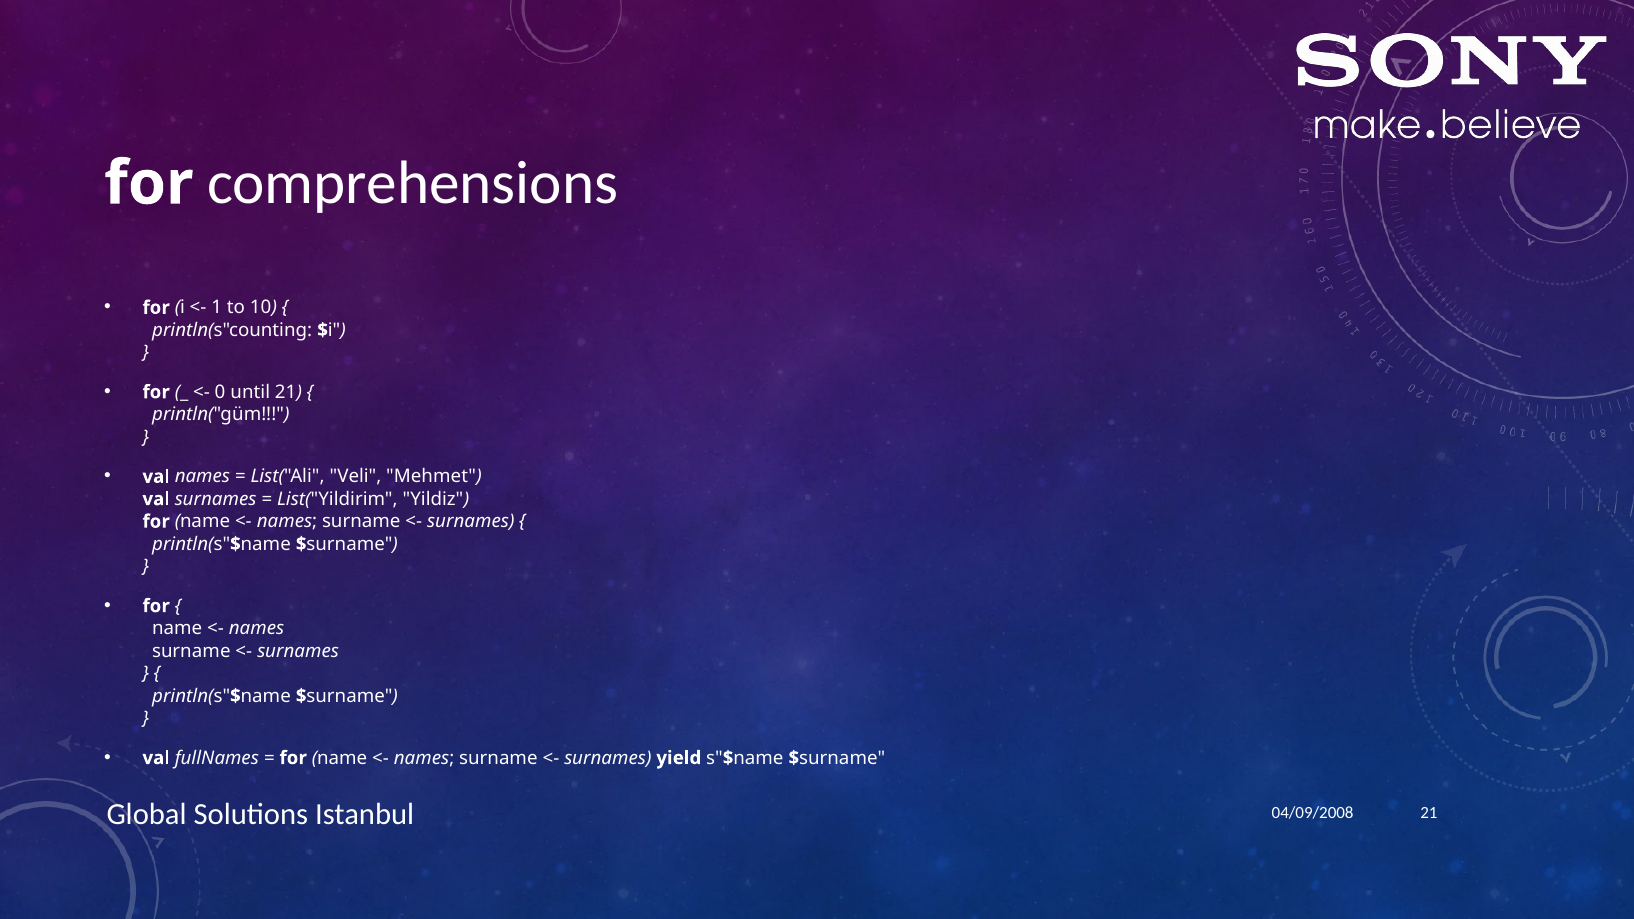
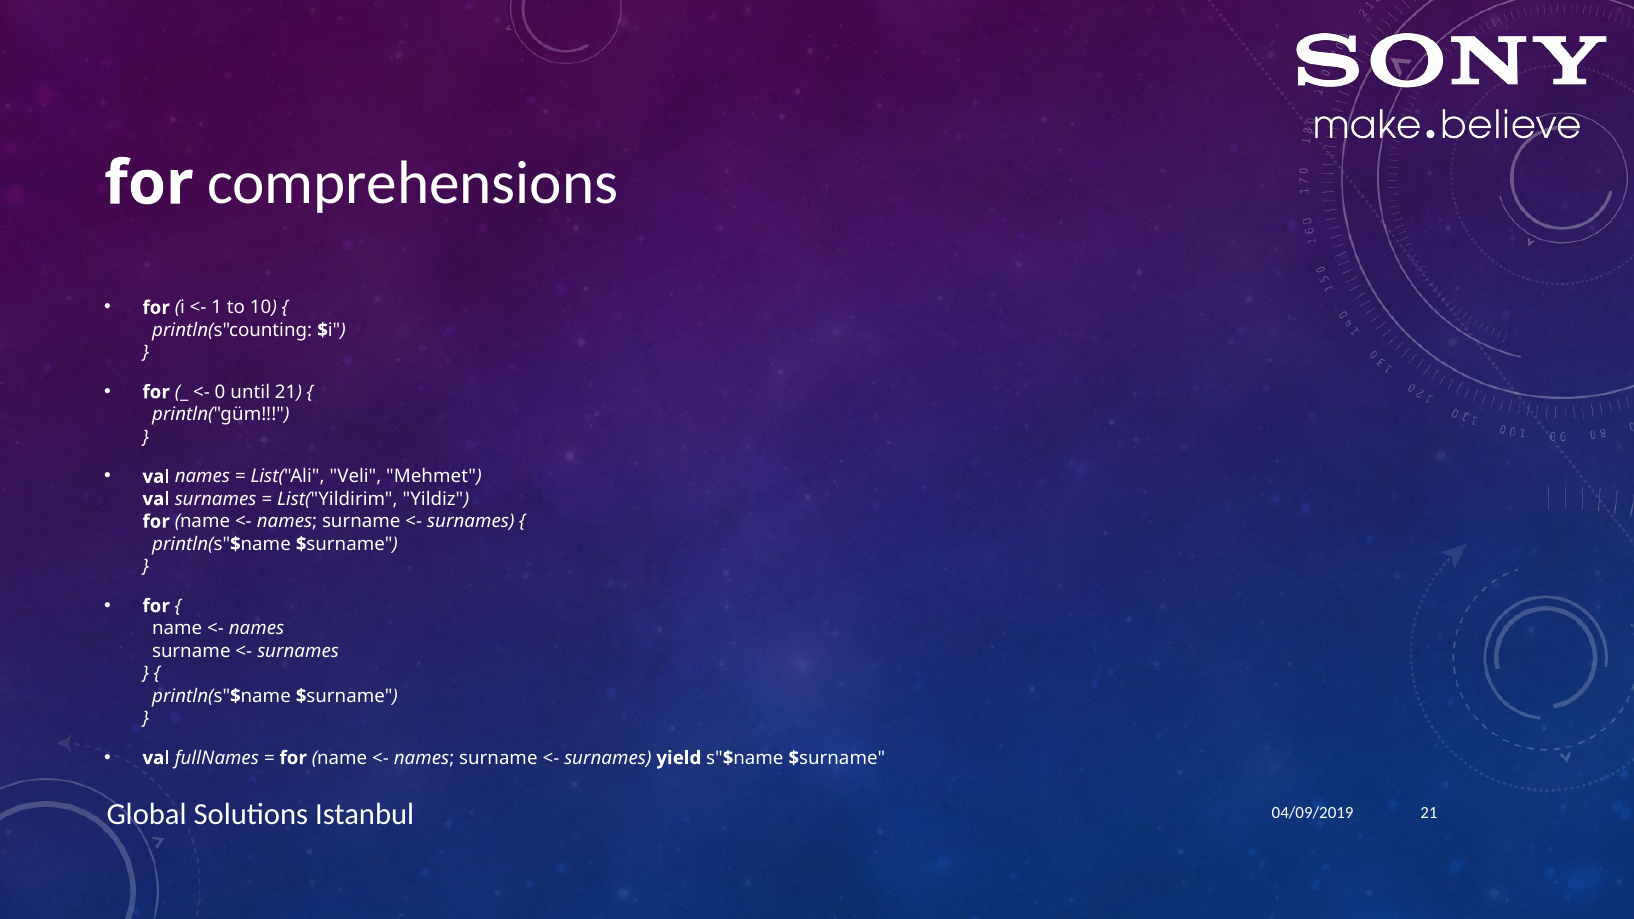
04/09/2008: 04/09/2008 -> 04/09/2019 (1313, 813)
